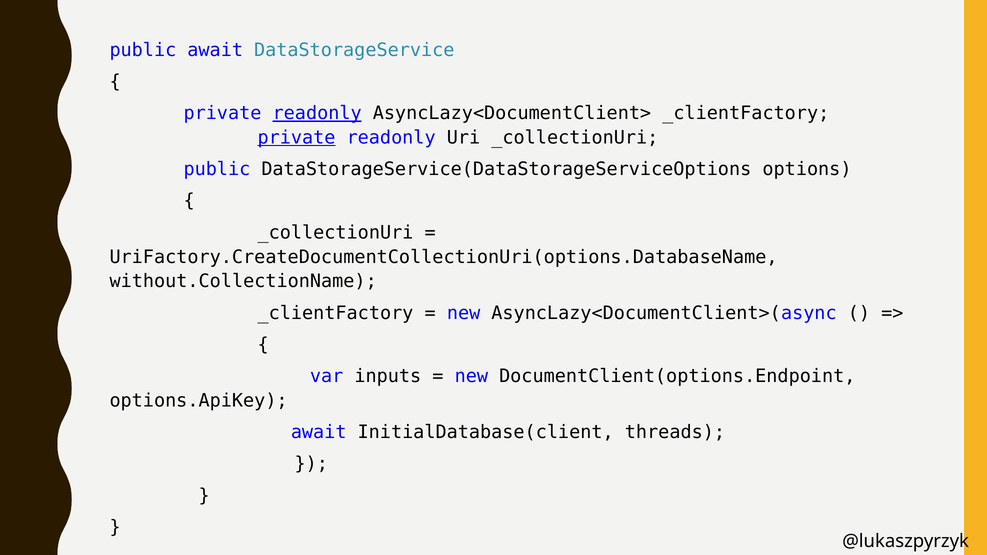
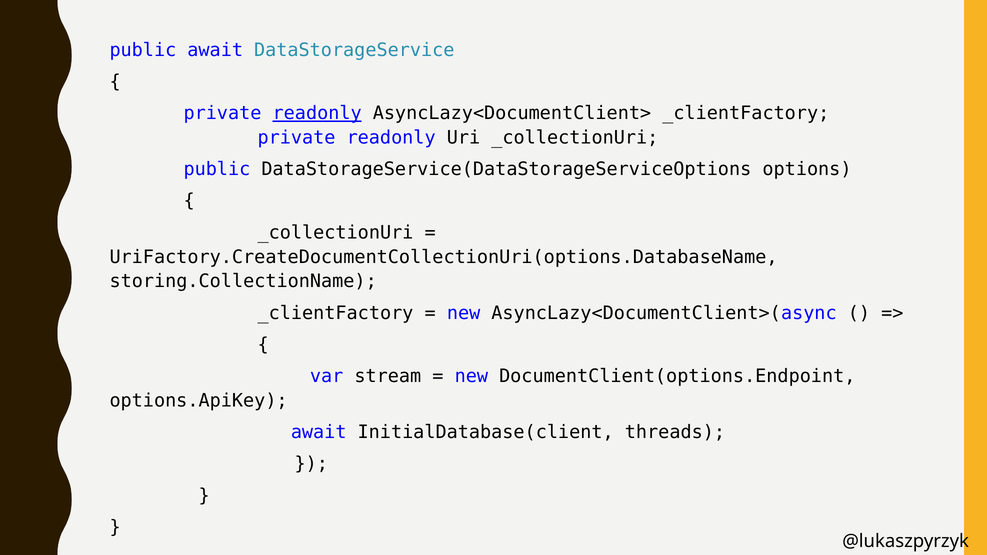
private underline: present -> none (297, 138)
without.CollectionName: without.CollectionName -> storing.CollectionName (243, 281)
inputs: inputs -> stream (388, 376)
